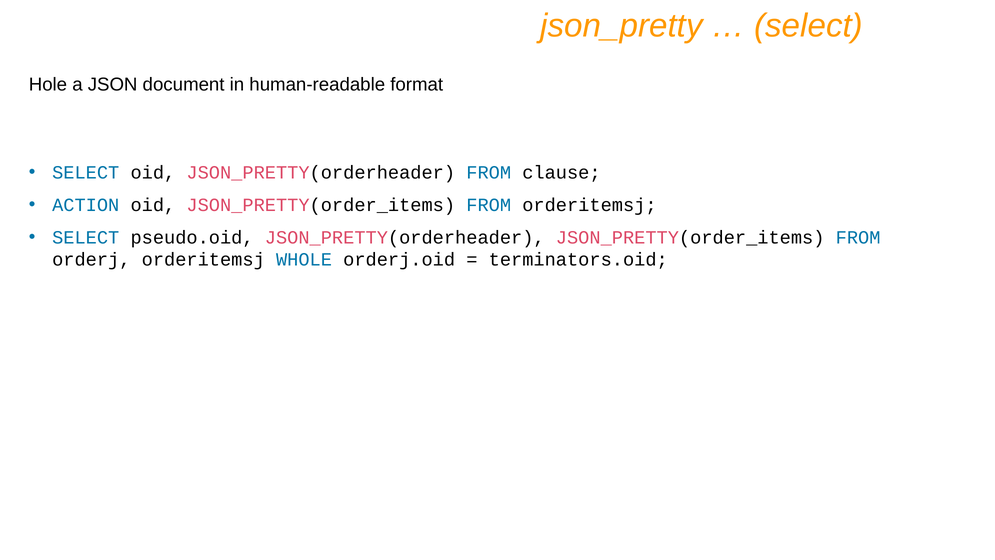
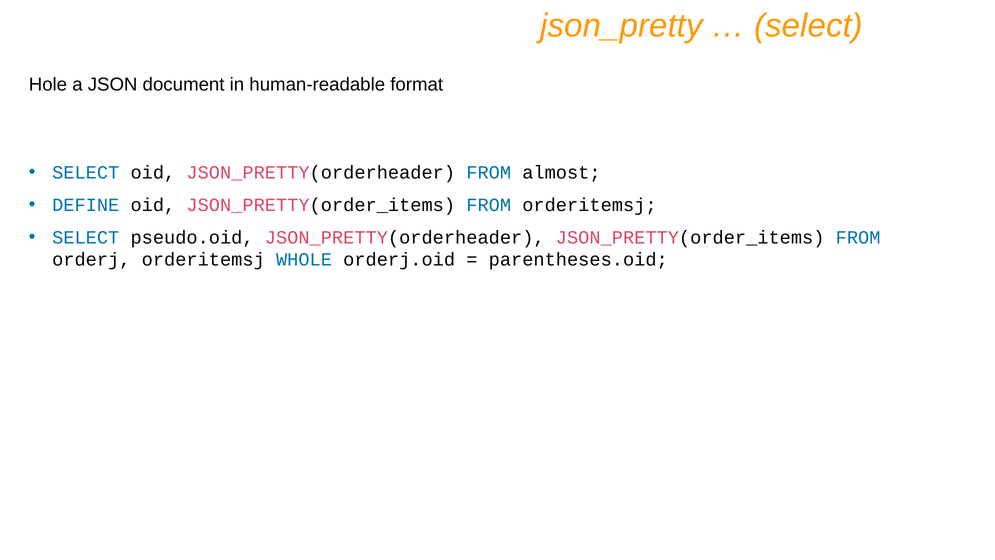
clause: clause -> almost (561, 173)
ACTION: ACTION -> DEFINE (86, 205)
terminators.oid: terminators.oid -> parentheses.oid (578, 260)
